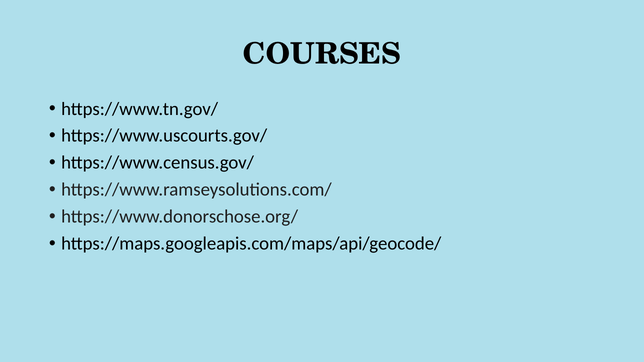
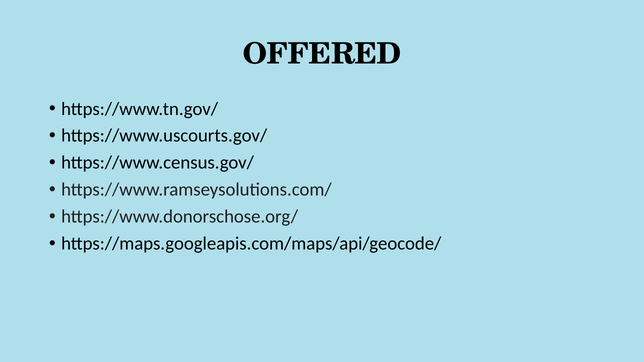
COURSES: COURSES -> OFFERED (322, 54)
